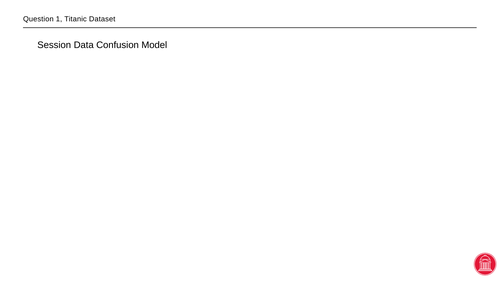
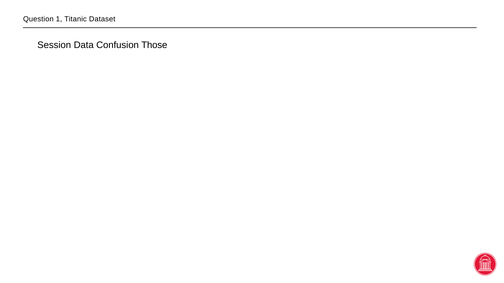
Model: Model -> Those (154, 45)
